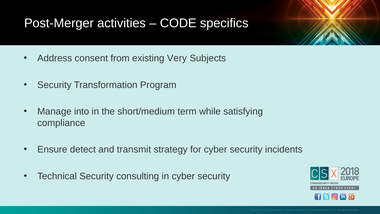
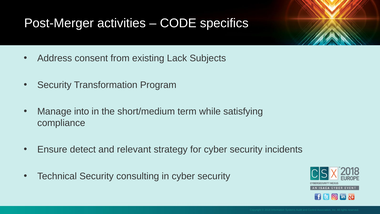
Very: Very -> Lack (177, 58)
transmit: transmit -> relevant (134, 149)
